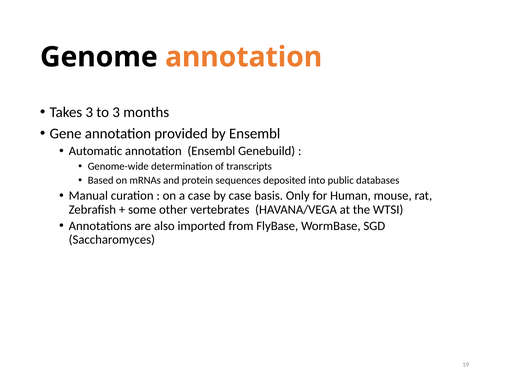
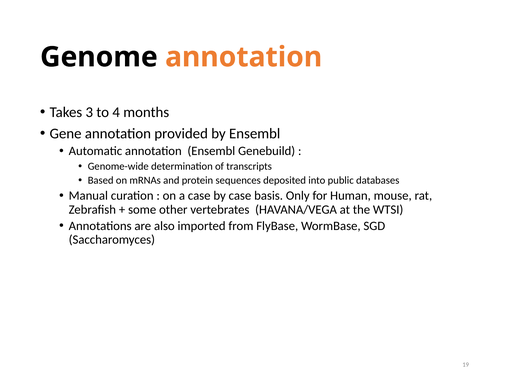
to 3: 3 -> 4 (116, 112)
